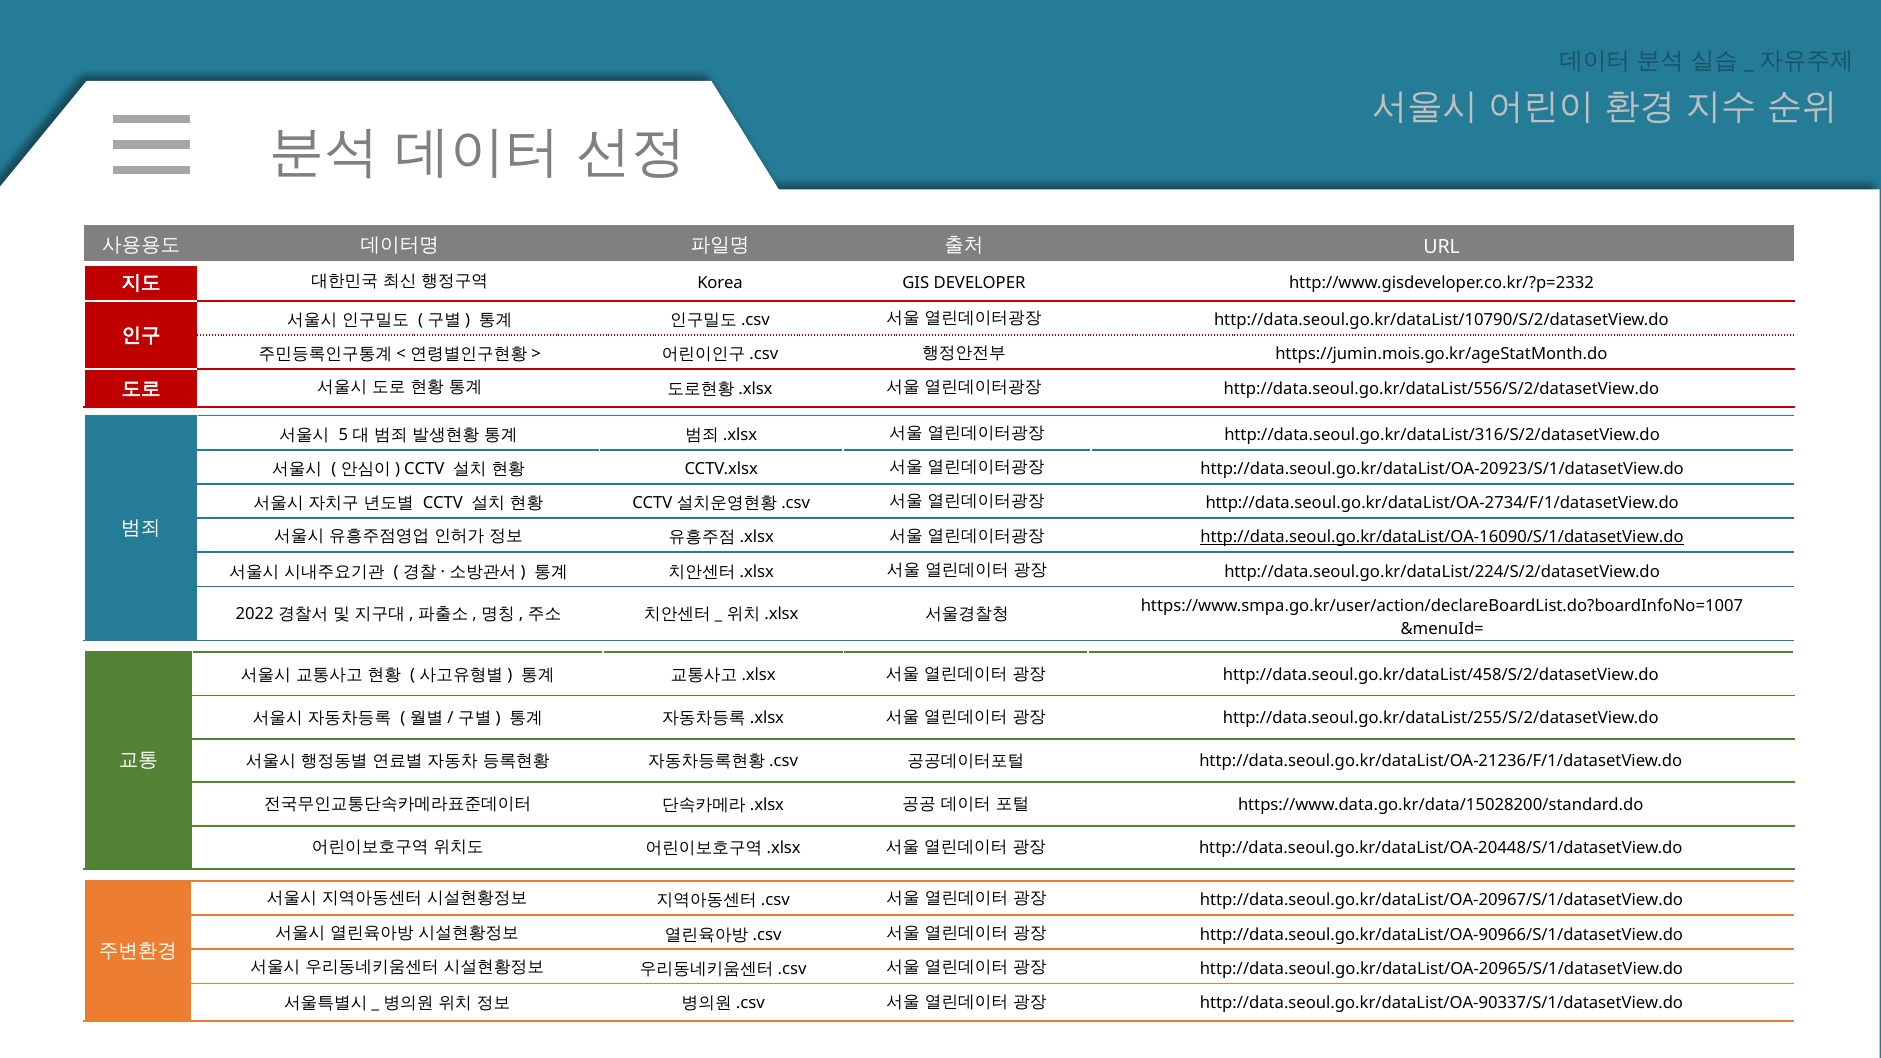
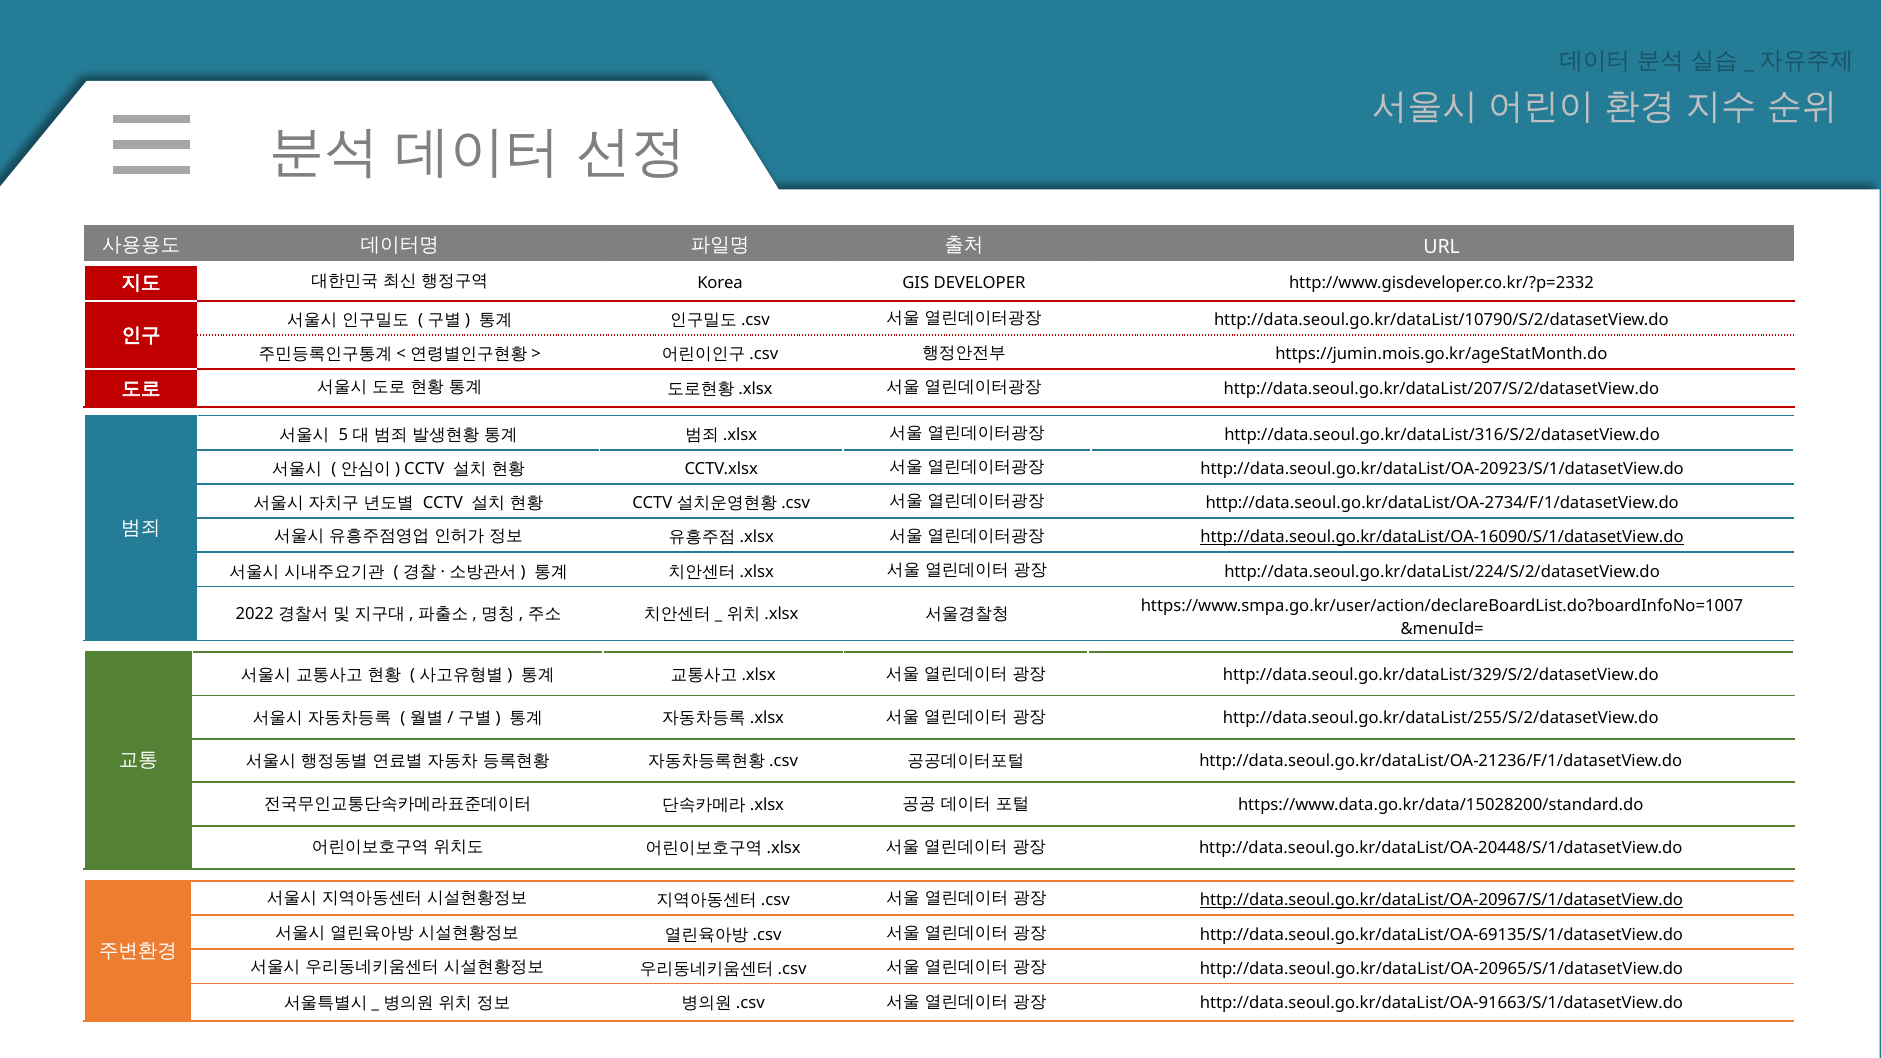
http://data.seoul.go.kr/dataList/556/S/2/datasetView.do: http://data.seoul.go.kr/dataList/556/S/2/datasetView.do -> http://data.seoul.go.kr/dataList/207/S/2/datasetView.do (1441, 389)
http://data.seoul.go.kr/dataList/458/S/2/datasetView.do: http://data.seoul.go.kr/dataList/458/S/2/datasetView.do -> http://data.seoul.go.kr/dataList/329/S/2/datasetView.do (1441, 675)
http://data.seoul.go.kr/dataList/OA-20967/S/1/datasetView.do underline: none -> present (1441, 900)
http://data.seoul.go.kr/dataList/OA-90966/S/1/datasetView.do: http://data.seoul.go.kr/dataList/OA-90966/S/1/datasetView.do -> http://data.seoul.go.kr/dataList/OA-69135/S/1/datasetView.do (1441, 935)
http://data.seoul.go.kr/dataList/OA-90337/S/1/datasetView.do: http://data.seoul.go.kr/dataList/OA-90337/S/1/datasetView.do -> http://data.seoul.go.kr/dataList/OA-91663/S/1/datasetView.do (1441, 1003)
